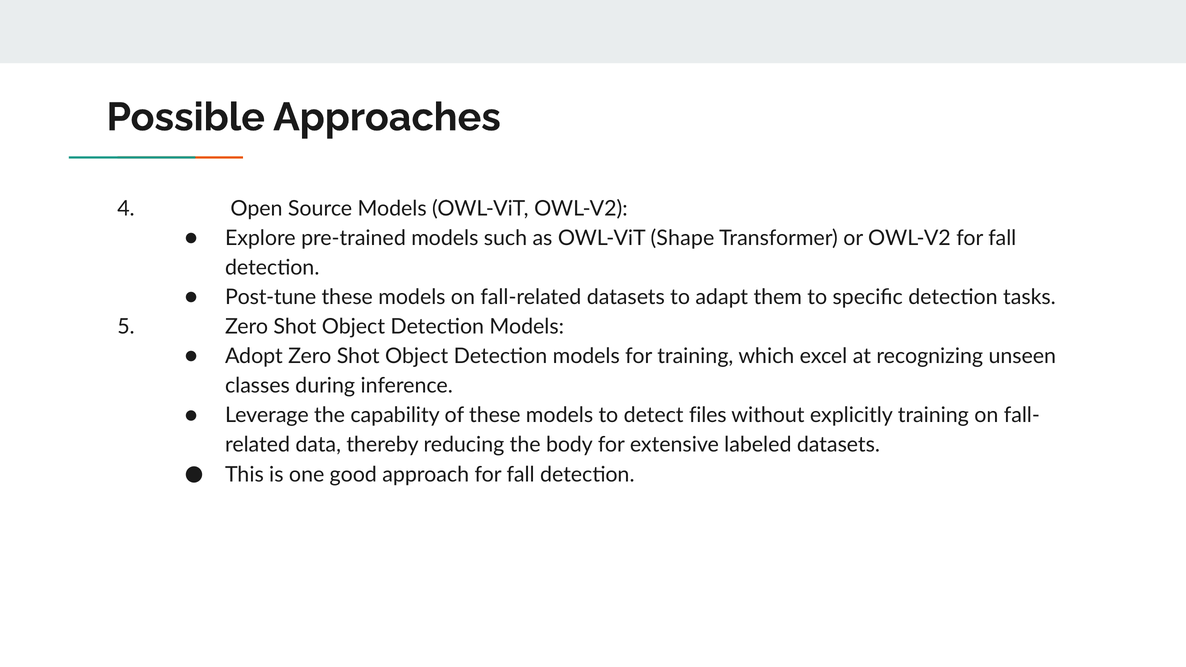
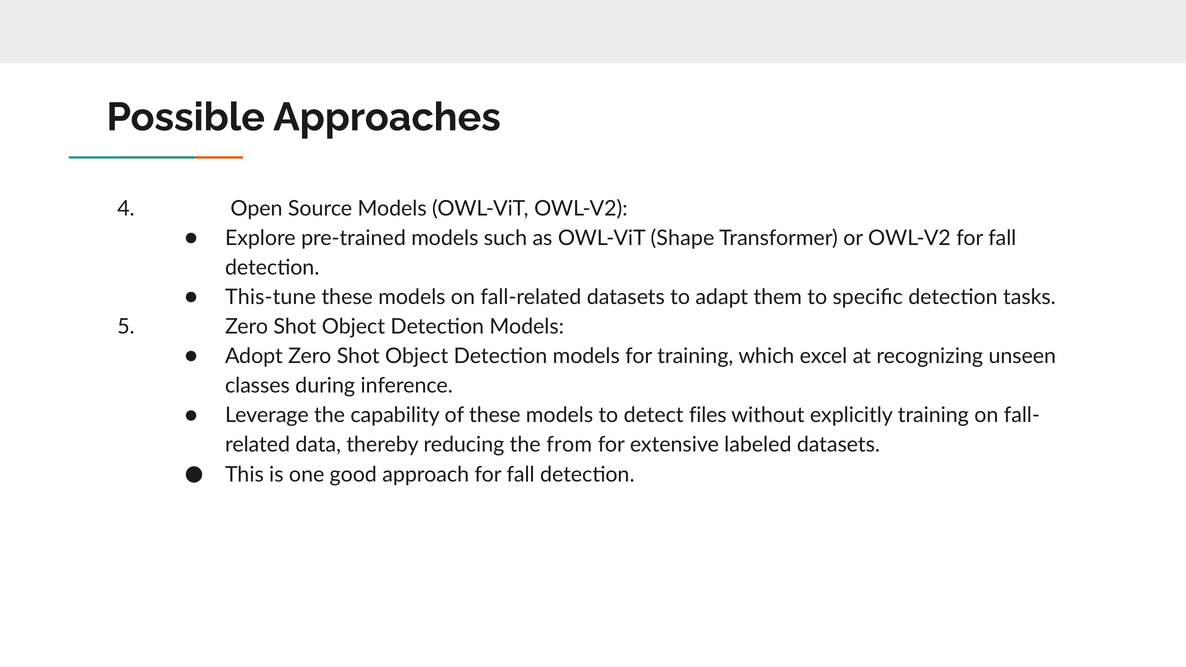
Post-tune: Post-tune -> This-tune (271, 297)
body: body -> from (569, 445)
